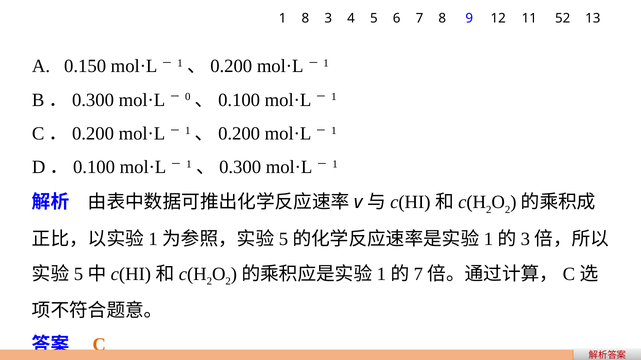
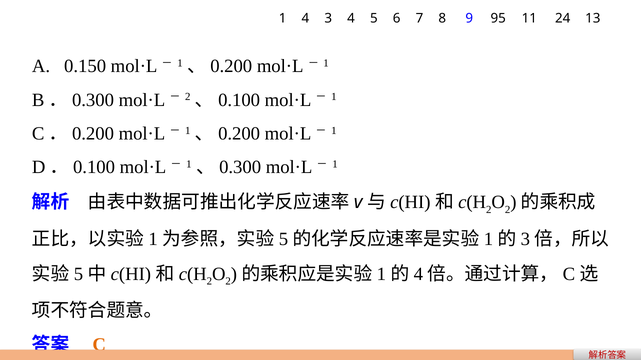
1 8: 8 -> 4 (305, 18)
12: 12 -> 95 (498, 18)
52: 52 -> 24 (563, 18)
0: 0 -> 2 (188, 97)
7: 7 -> 4 (418, 275)
